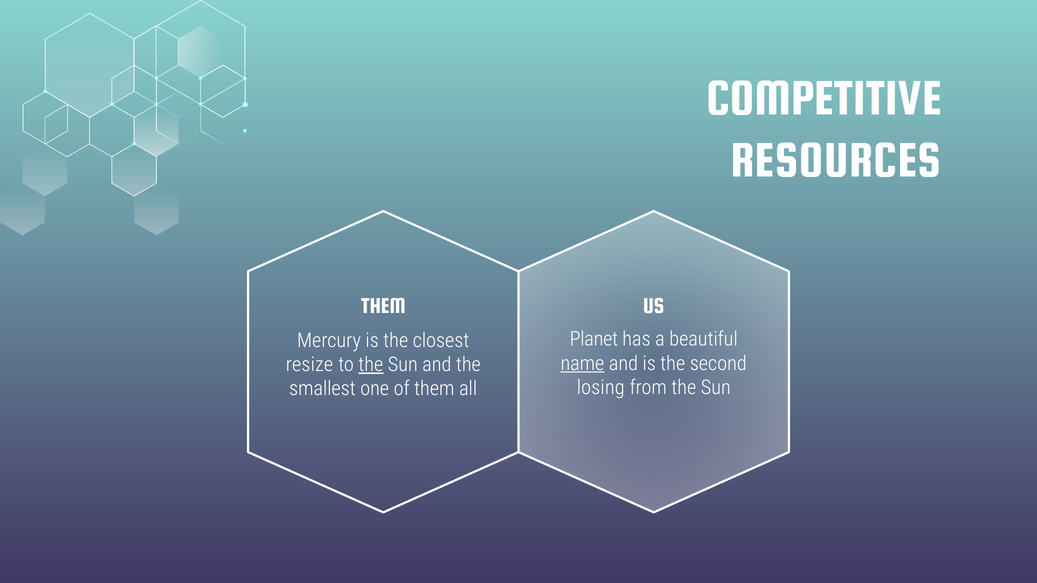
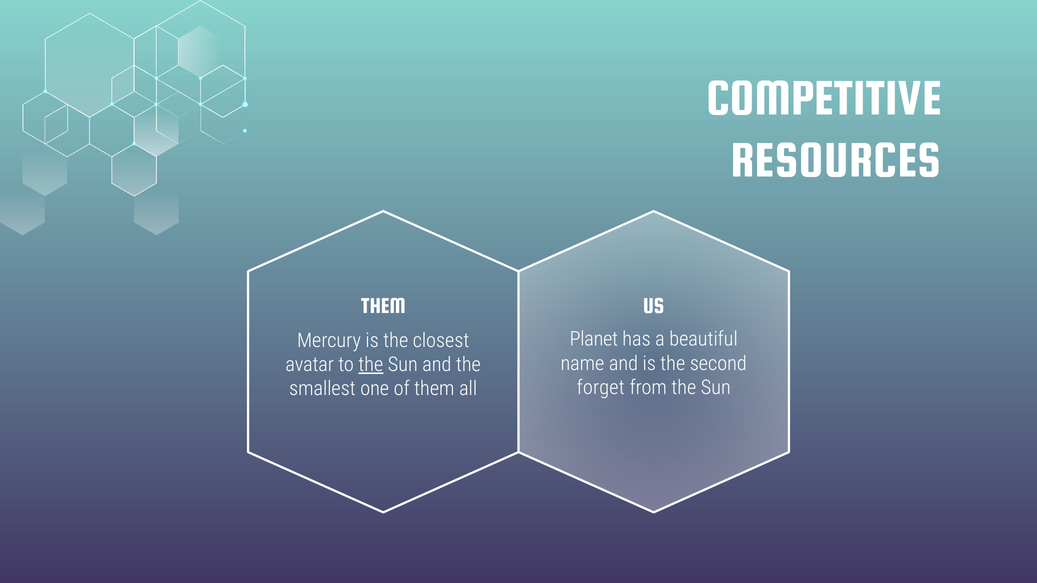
name underline: present -> none (582, 364)
resize: resize -> avatar (310, 365)
losing: losing -> forget (601, 388)
